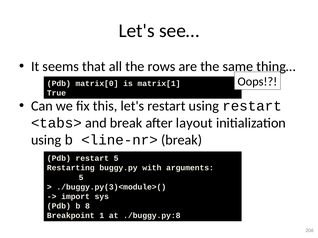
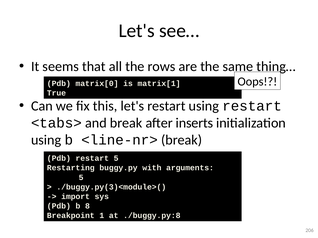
layout: layout -> inserts (194, 123)
